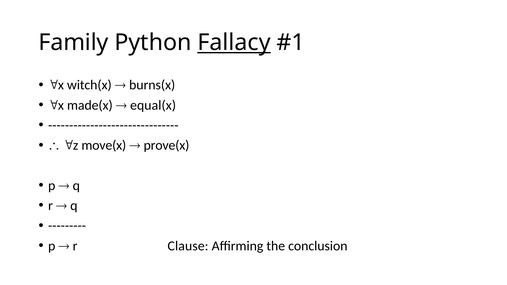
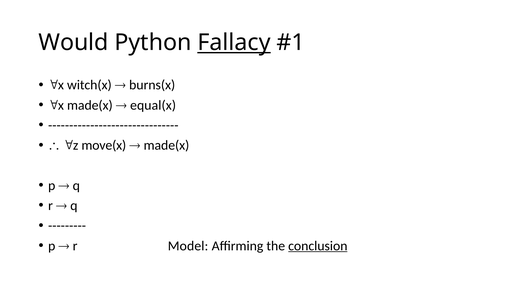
Family: Family -> Would (74, 43)
prove(x: prove(x -> made(x (166, 145)
Clause: Clause -> Model (188, 246)
conclusion underline: none -> present (318, 246)
